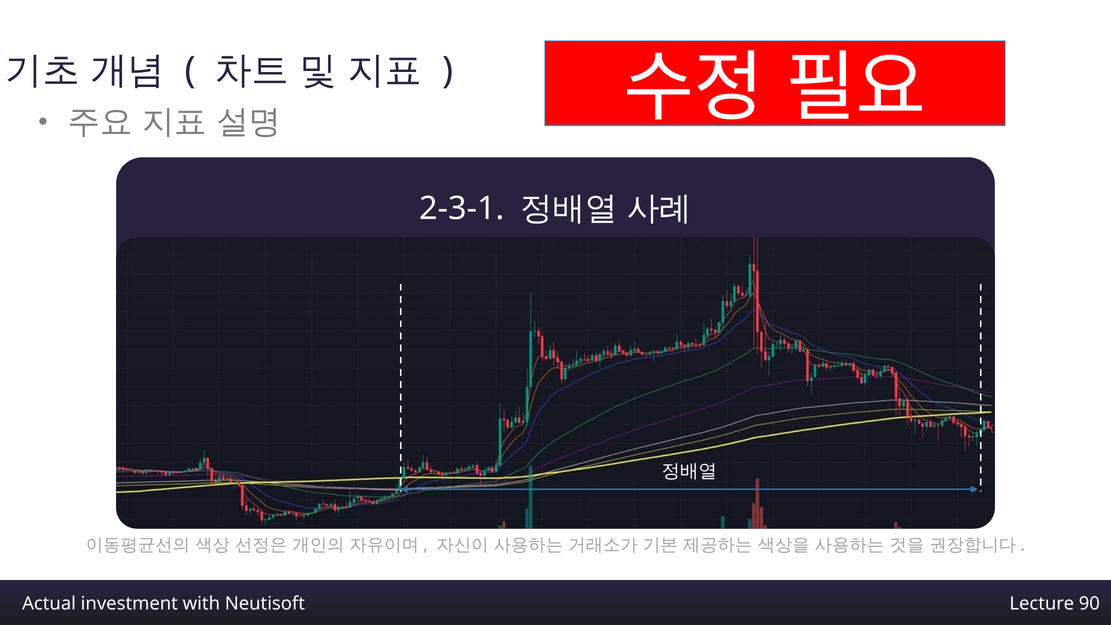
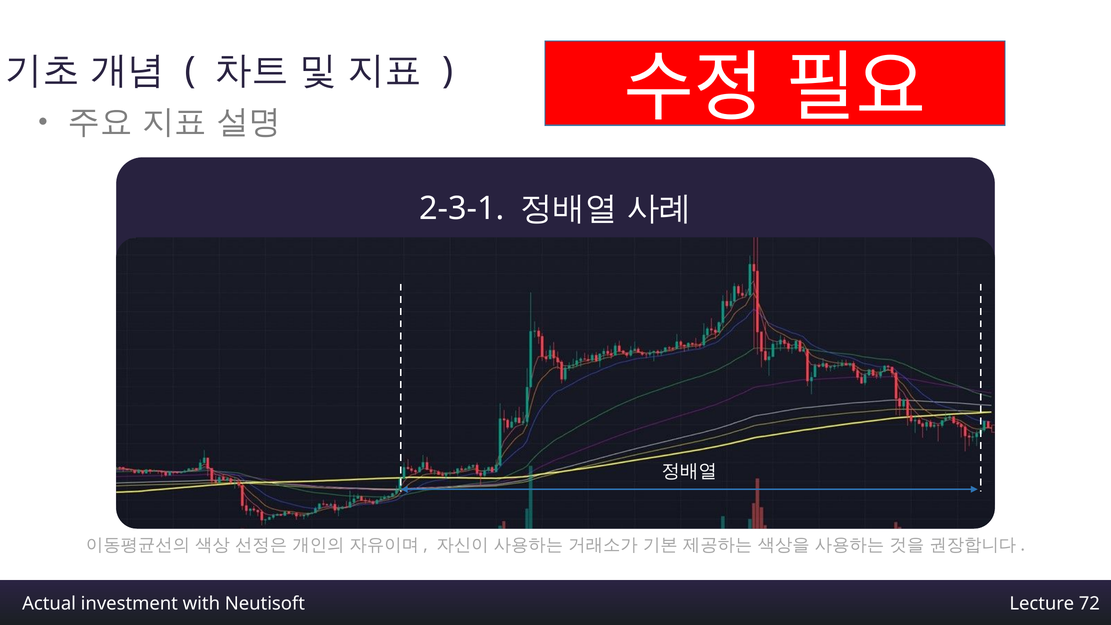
90: 90 -> 72 (1089, 604)
